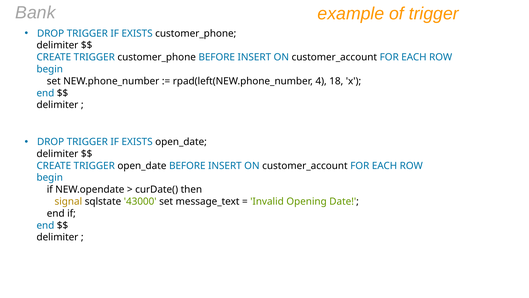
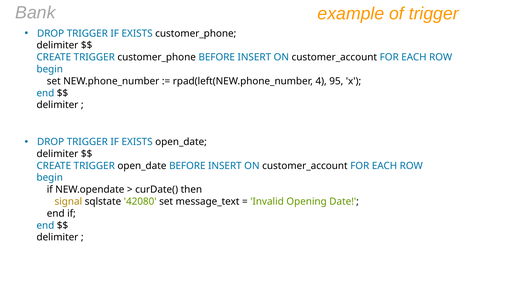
18: 18 -> 95 (336, 81)
43000: 43000 -> 42080 (140, 201)
